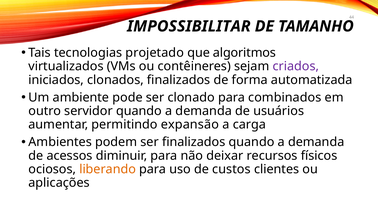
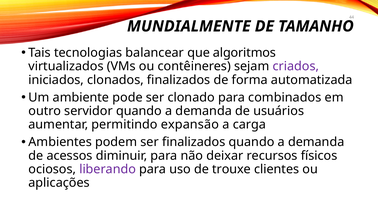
IMPOSSIBILITAR: IMPOSSIBILITAR -> MUNDIALMENTE (189, 26)
projetado: projetado -> balancear (155, 53)
liberando colour: orange -> purple (108, 170)
custos: custos -> trouxe (231, 170)
